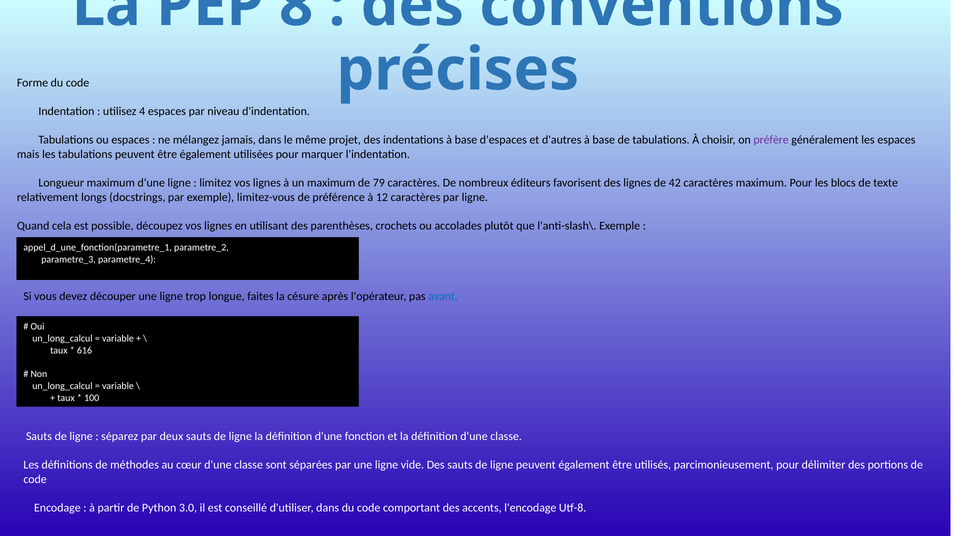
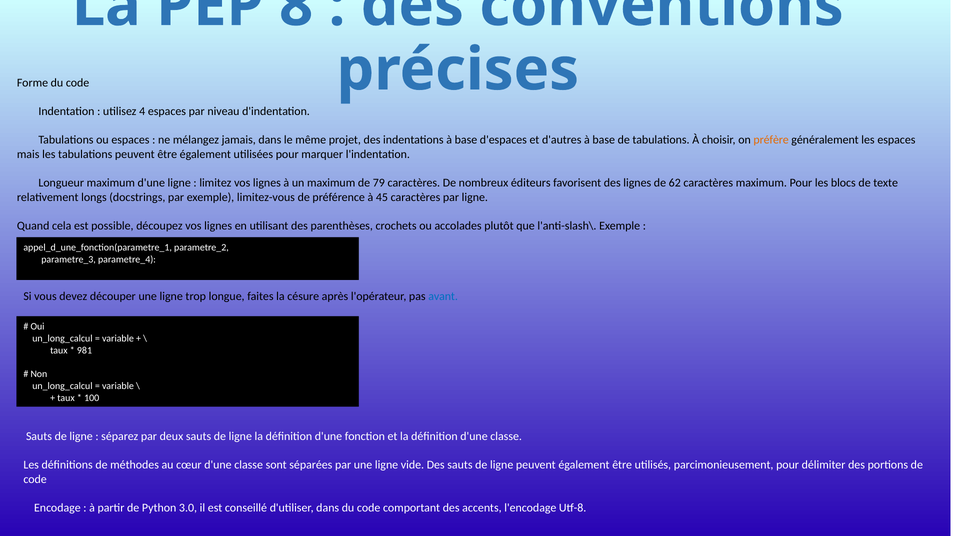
préfère colour: purple -> orange (771, 140)
42: 42 -> 62 (675, 183)
12: 12 -> 45 (382, 197)
616: 616 -> 981 (84, 350)
